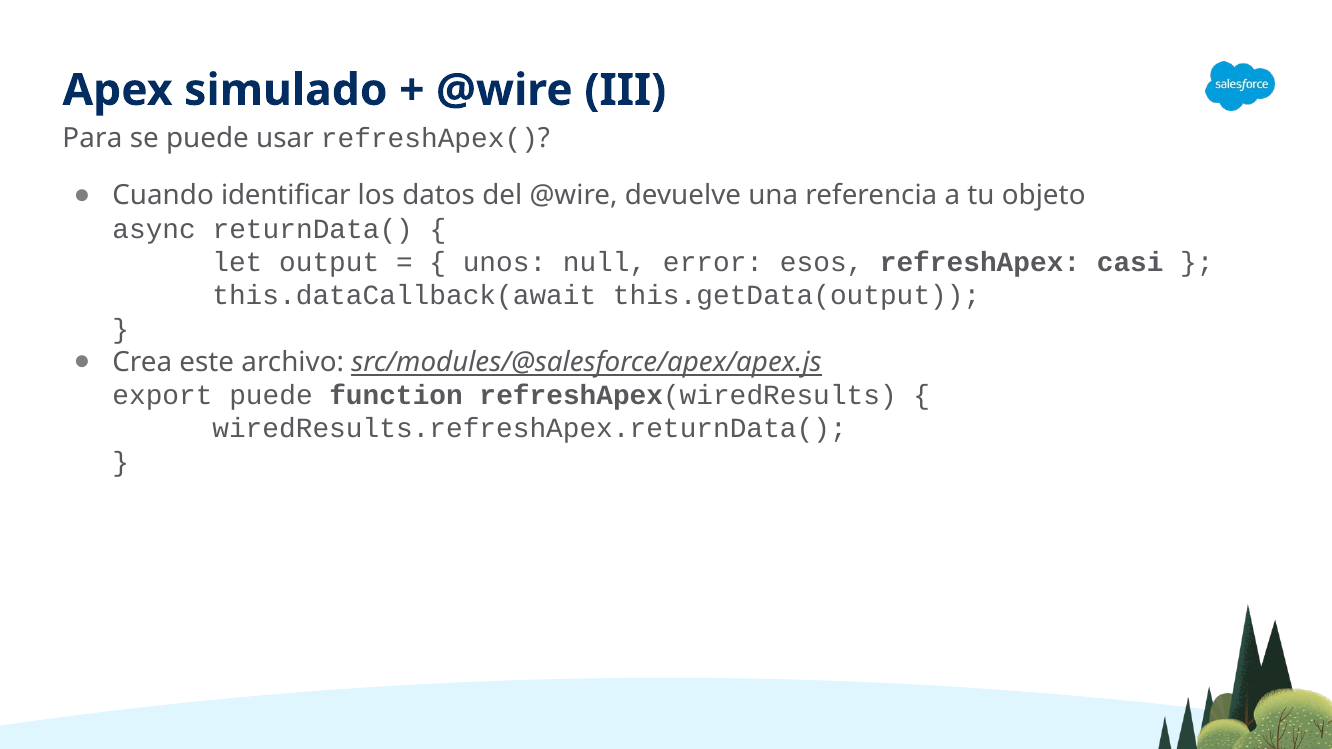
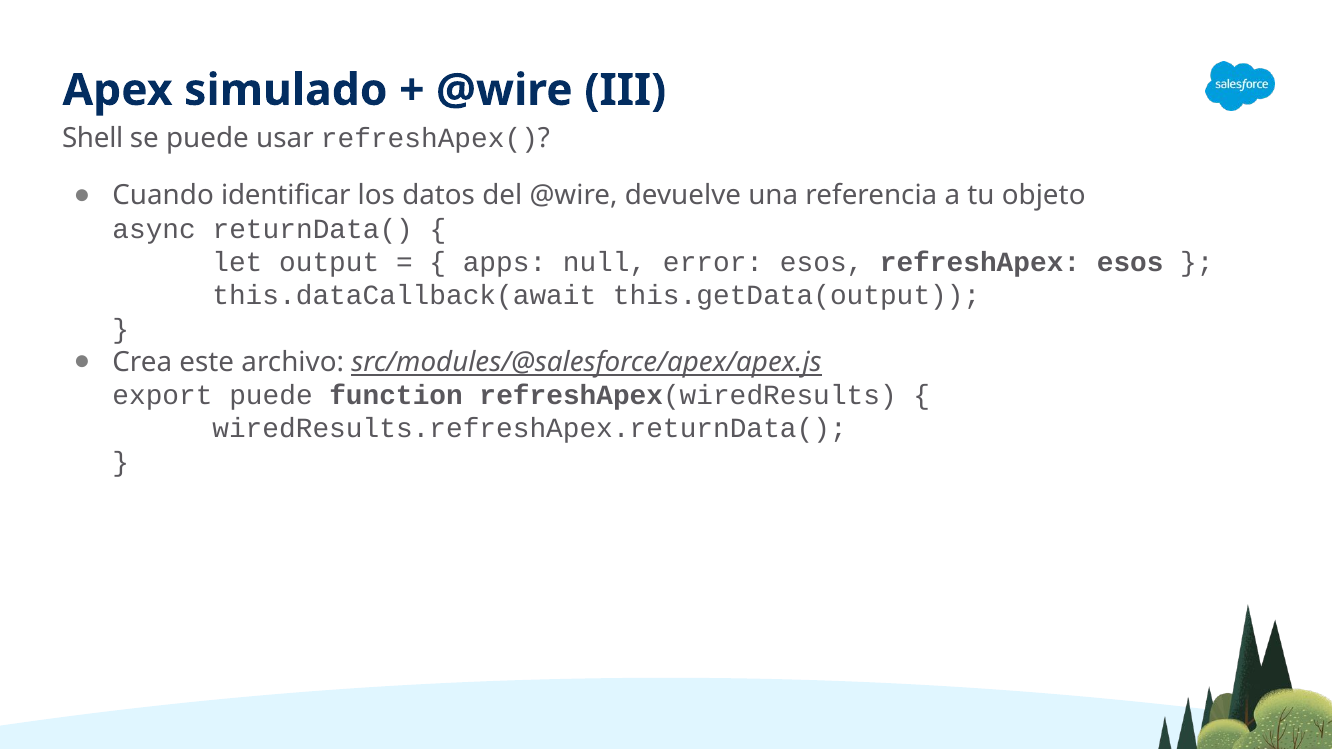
Para: Para -> Shell (93, 139)
unos: unos -> apps (504, 262)
refreshApex casi: casi -> esos (1130, 262)
